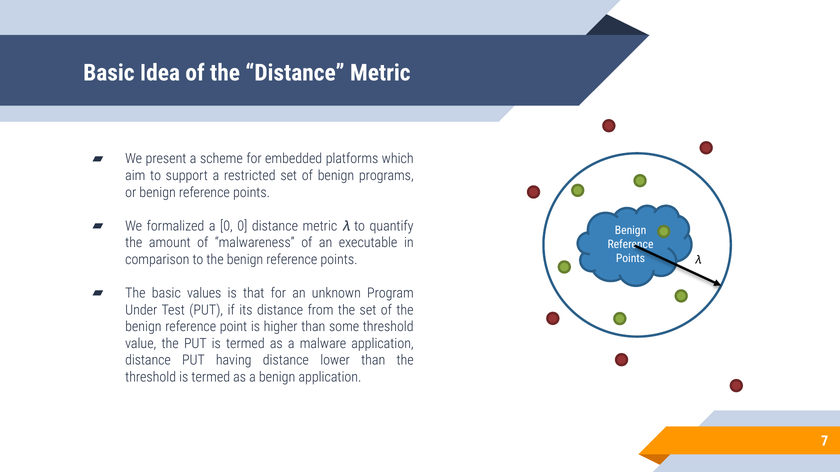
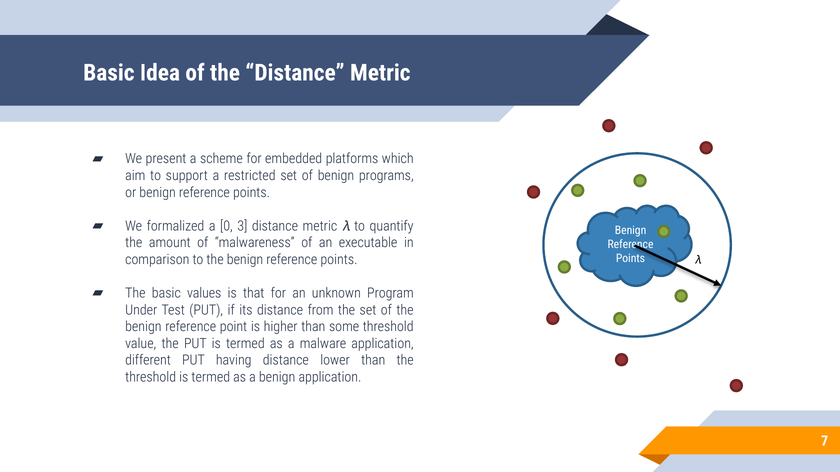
0 0: 0 -> 3 (242, 226)
distance: distance -> different (148, 361)
